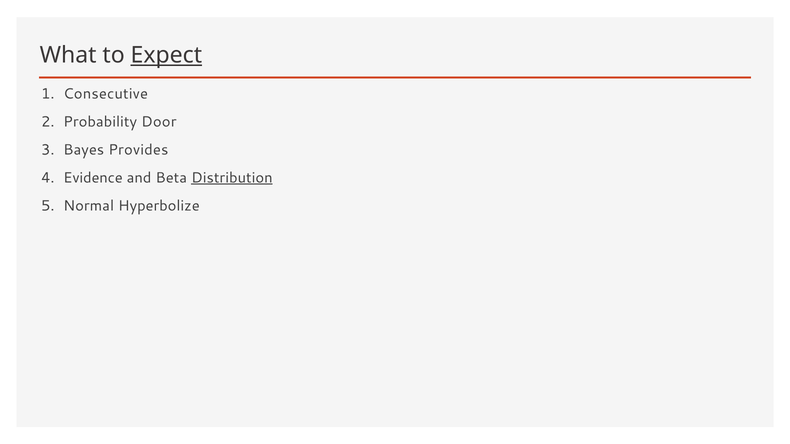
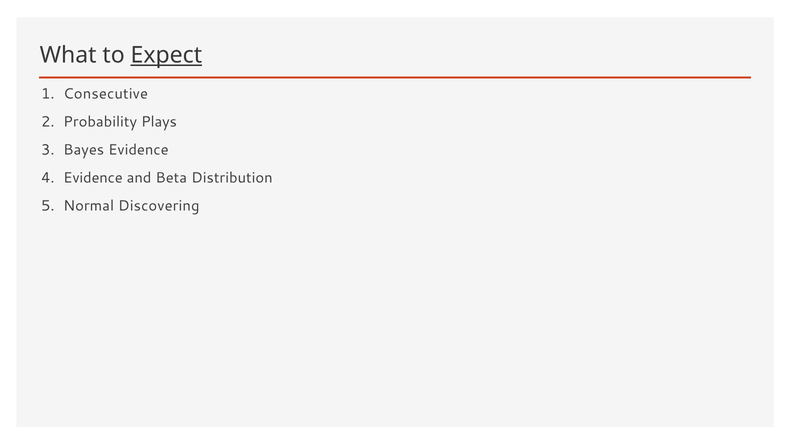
Door: Door -> Plays (159, 122)
Bayes Provides: Provides -> Evidence (138, 150)
Distribution underline: present -> none (232, 178)
Hyperbolize: Hyperbolize -> Discovering (159, 206)
